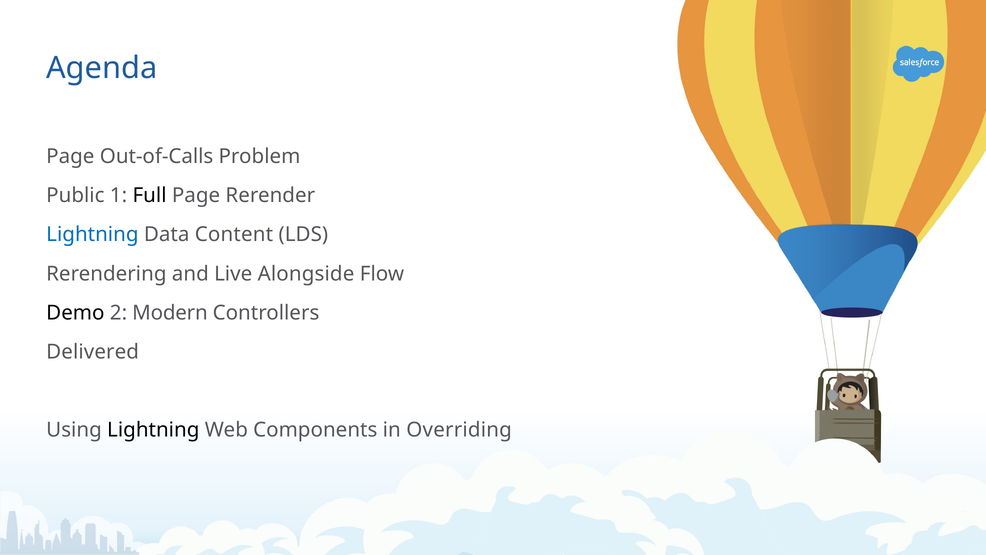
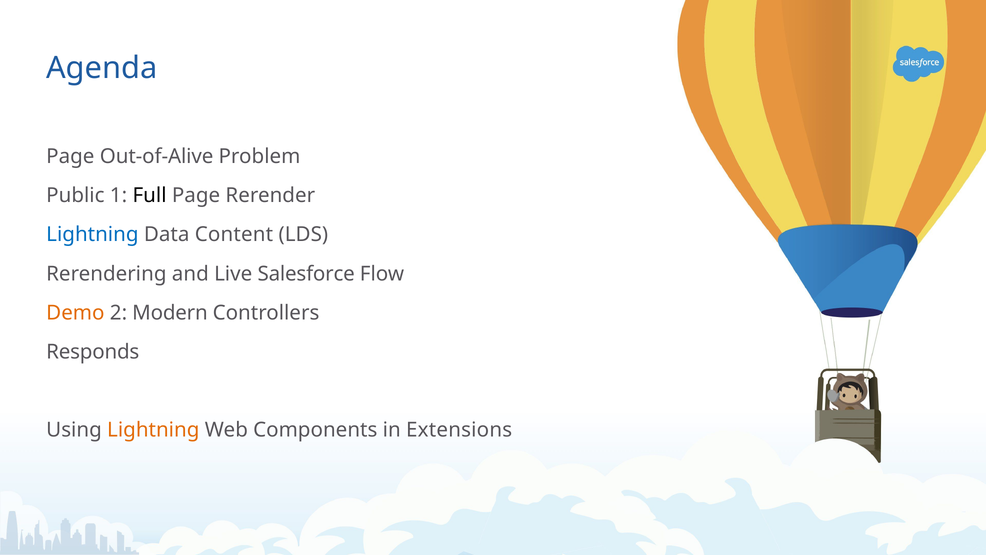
Out-of-Calls: Out-of-Calls -> Out-of-Alive (157, 157)
Alongside: Alongside -> Salesforce (306, 274)
Demo colour: black -> orange (75, 313)
Delivered: Delivered -> Responds (93, 352)
Lightning colour: black -> orange (153, 430)
Overriding: Overriding -> Extensions (459, 430)
